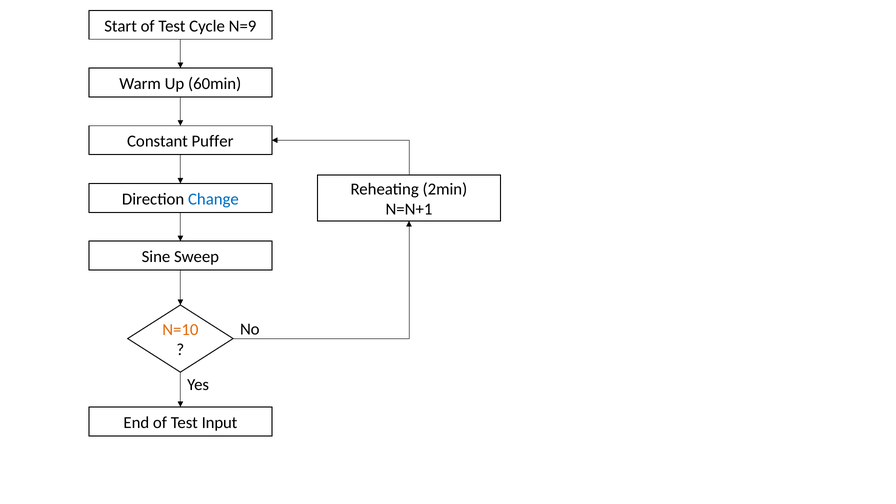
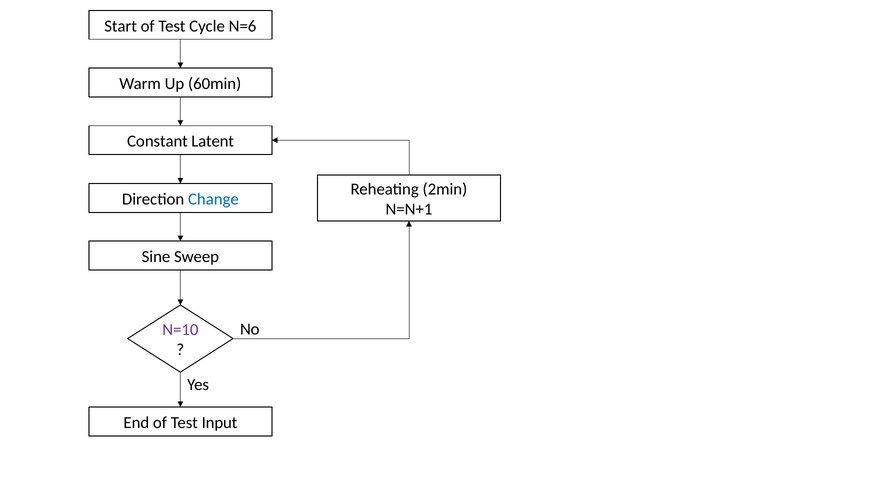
N=9: N=9 -> N=6 (243, 26)
Puffer: Puffer -> Latent (213, 141)
N=10 colour: orange -> purple (180, 330)
